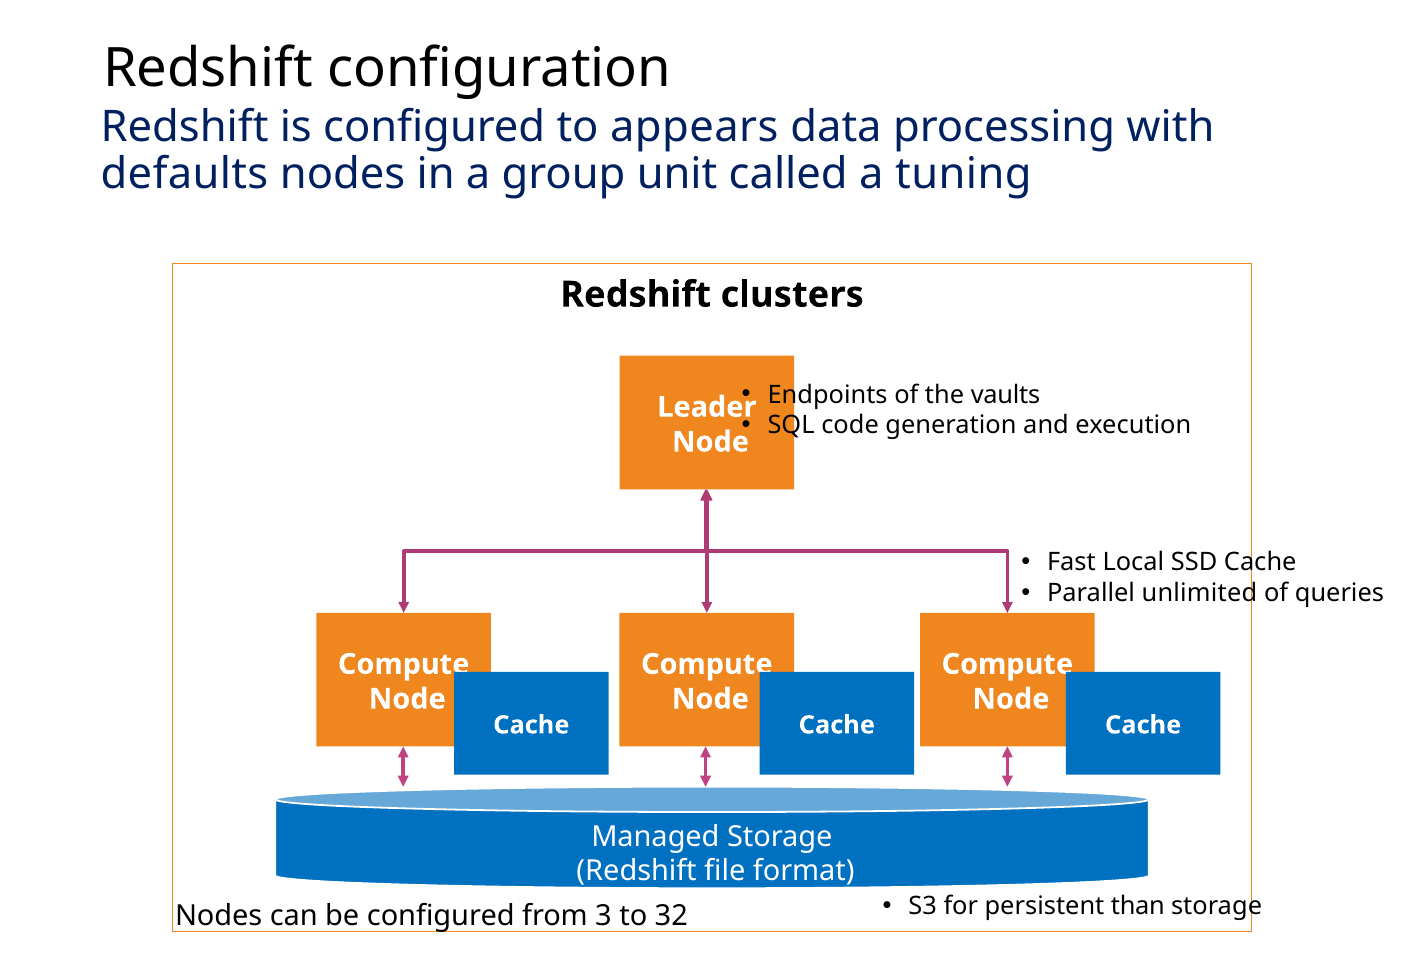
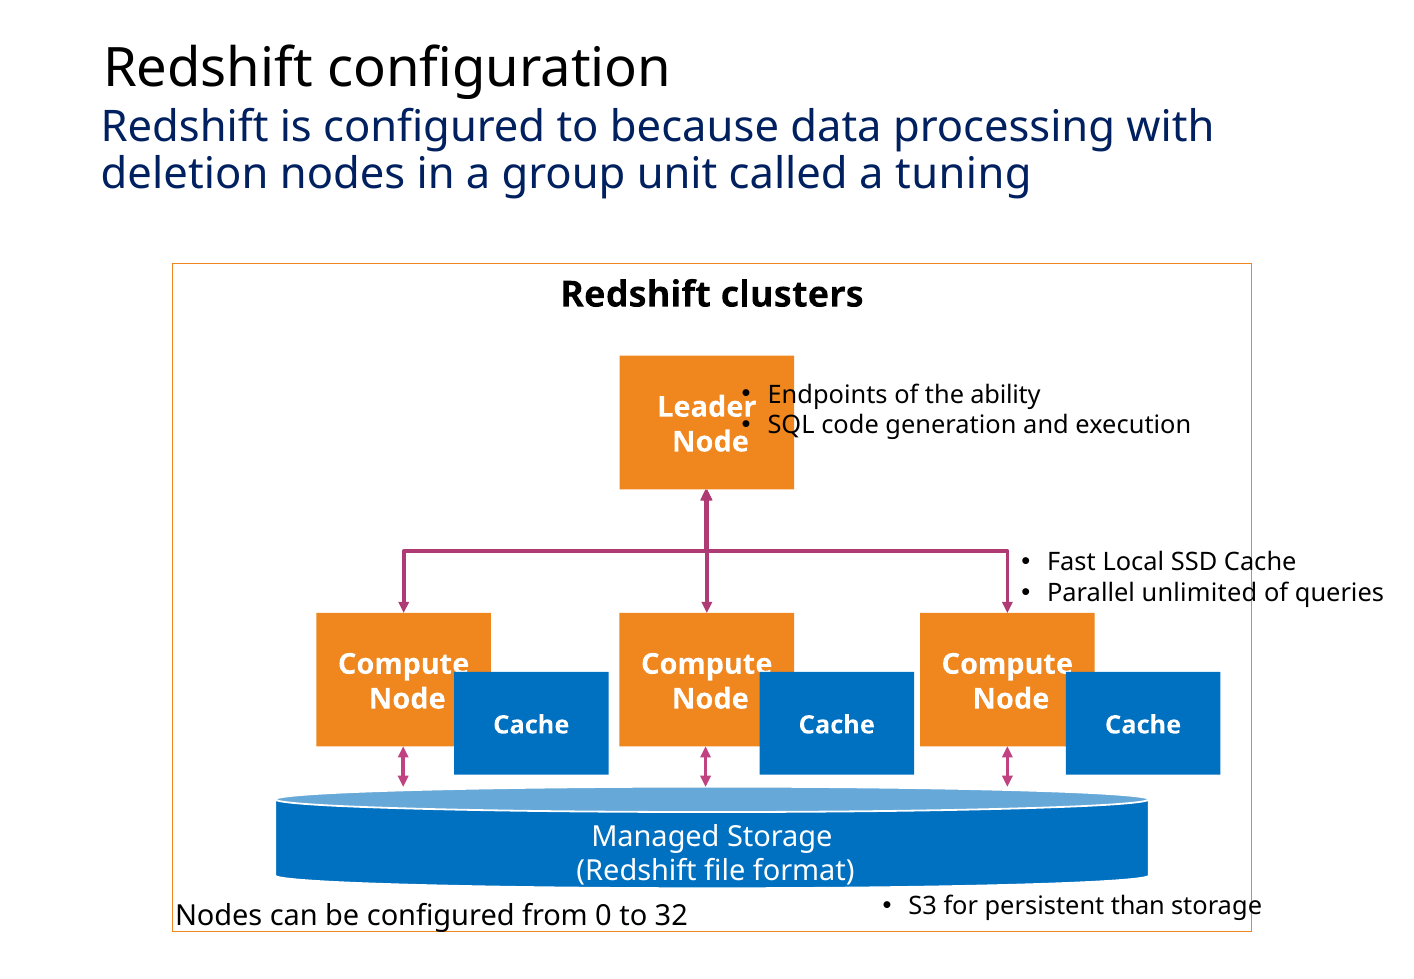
appears: appears -> because (694, 127)
defaults: defaults -> deletion (185, 174)
vaults: vaults -> ability (1006, 395)
3: 3 -> 0 (604, 916)
